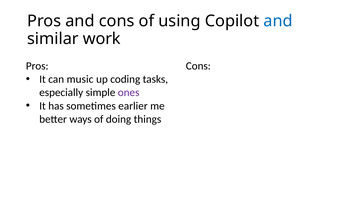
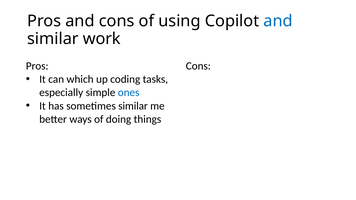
music: music -> which (80, 79)
ones colour: purple -> blue (129, 93)
sometimes earlier: earlier -> similar (133, 106)
